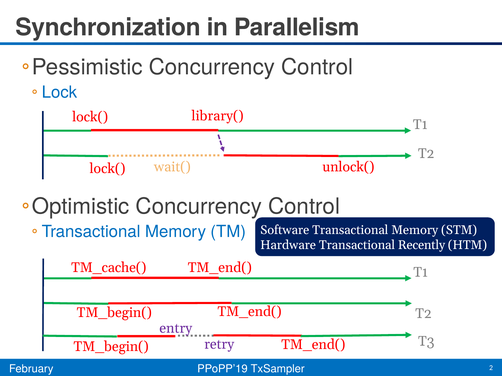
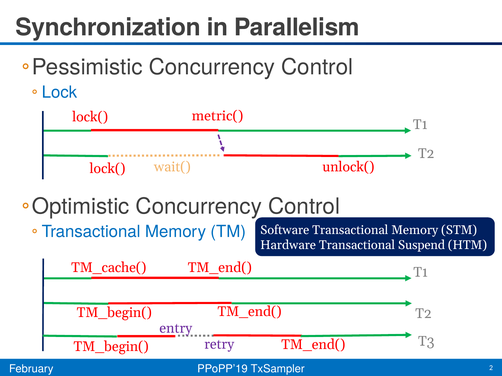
library(: library( -> metric( (217, 116)
Recently: Recently -> Suspend (422, 245)
